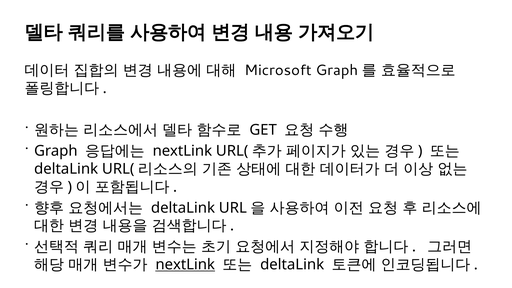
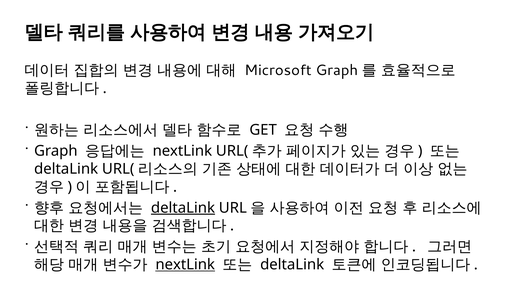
deltaLink underline: none -> present (183, 208)
